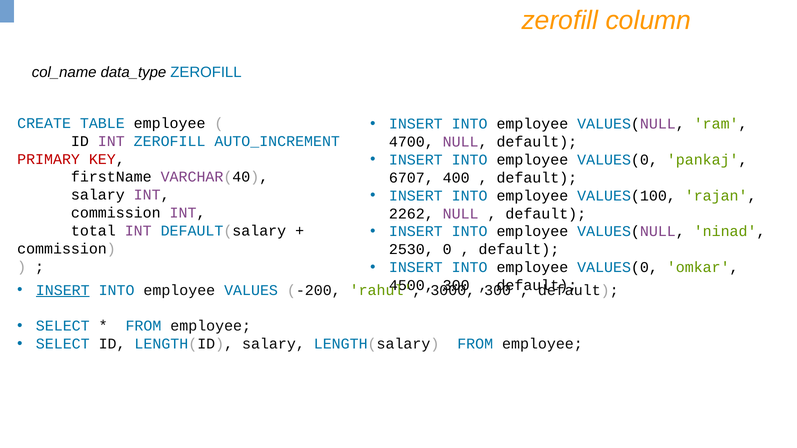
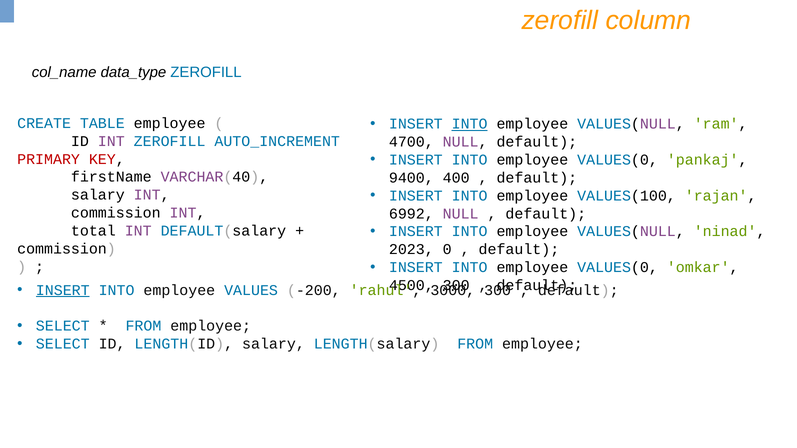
INTO underline: none -> present (470, 124)
6707: 6707 -> 9400 (411, 178)
2262: 2262 -> 6992 (411, 214)
2530: 2530 -> 2023 (411, 250)
